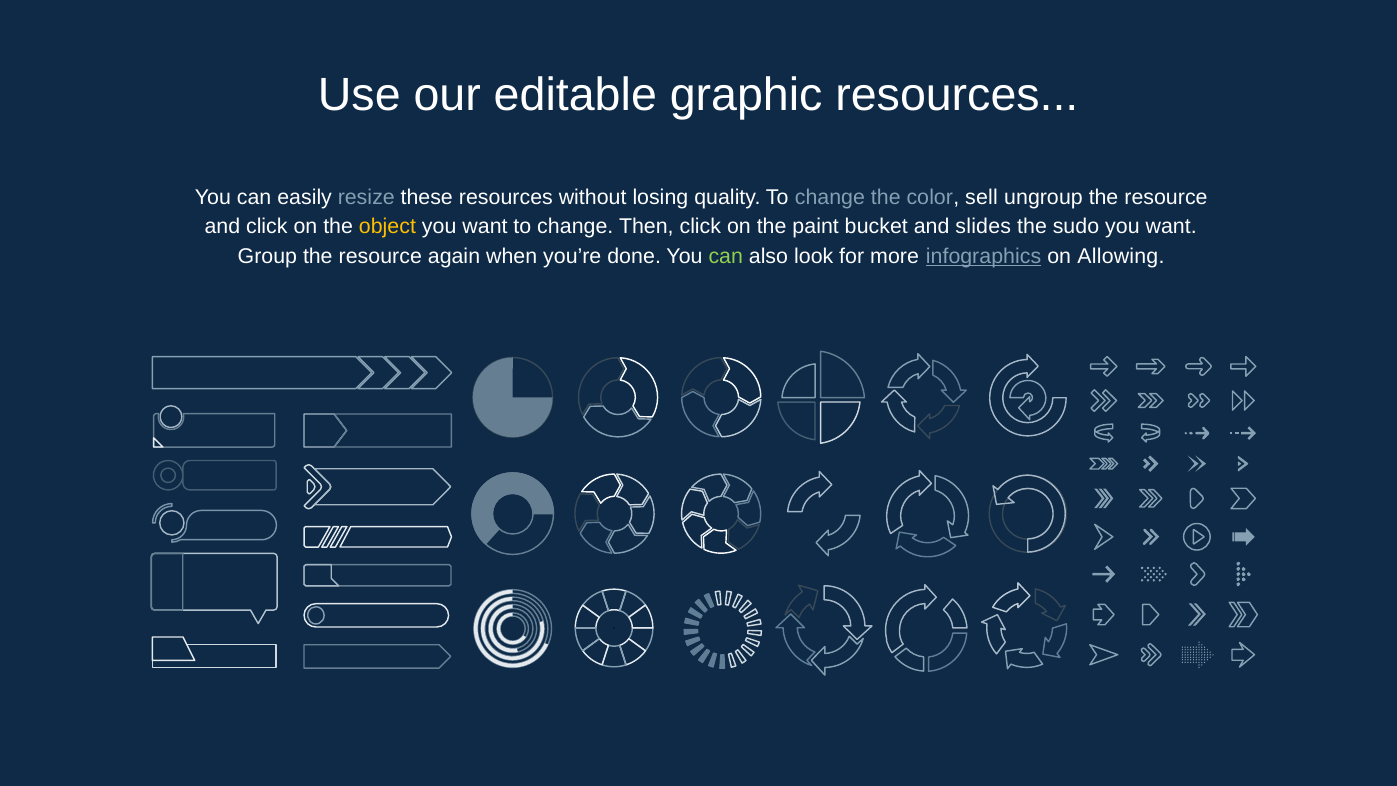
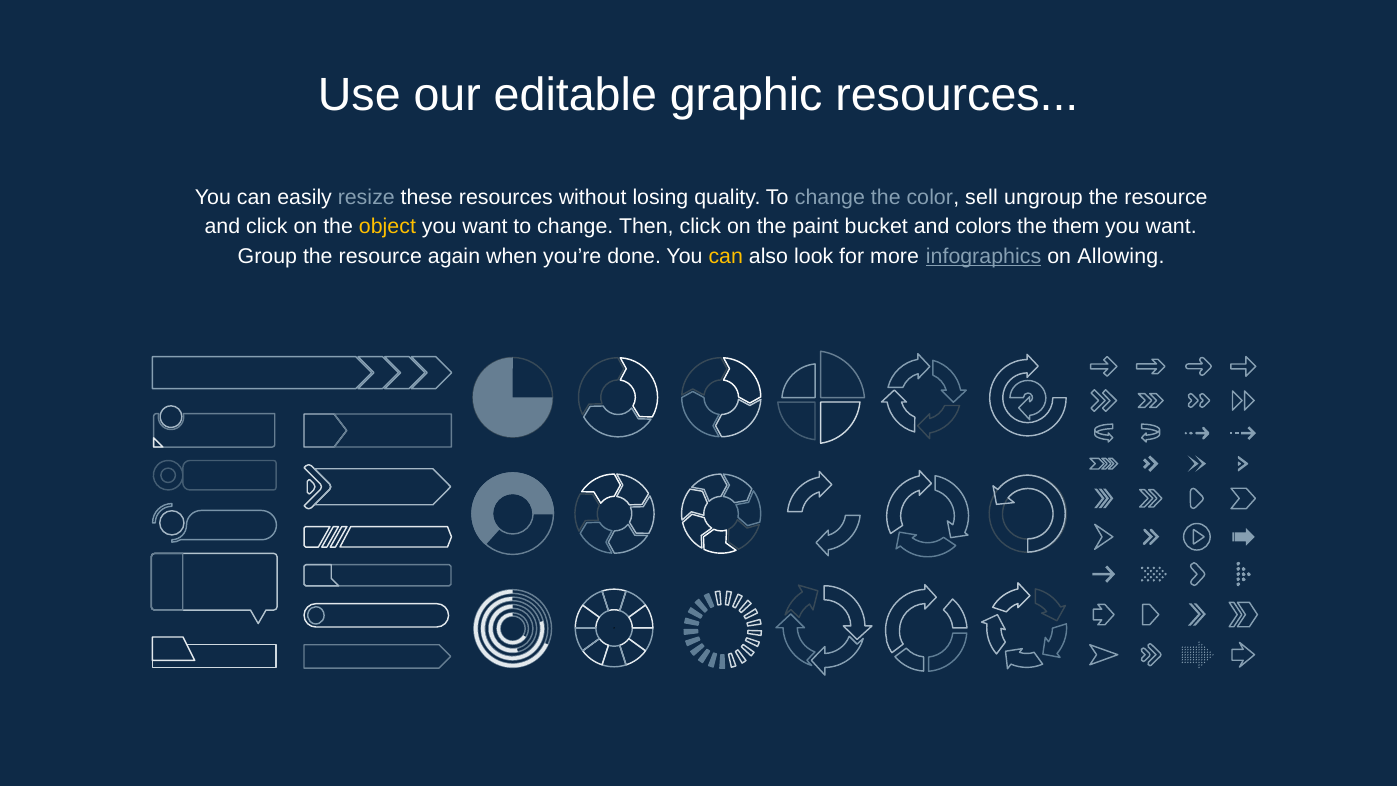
slides: slides -> colors (983, 227)
sudo: sudo -> them (1076, 227)
can colour: light green -> yellow (726, 256)
